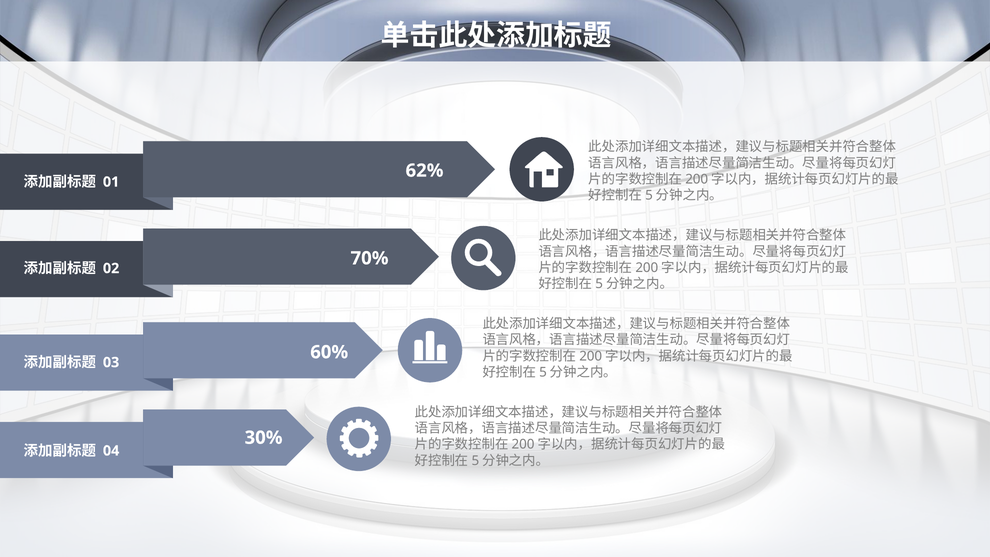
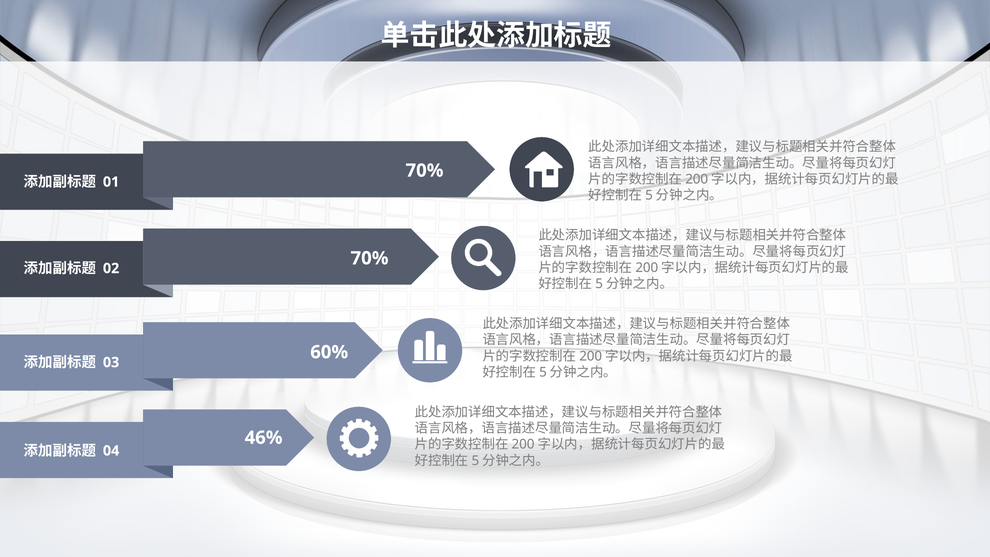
62%: 62% -> 70% (424, 171)
30%: 30% -> 46% (264, 438)
